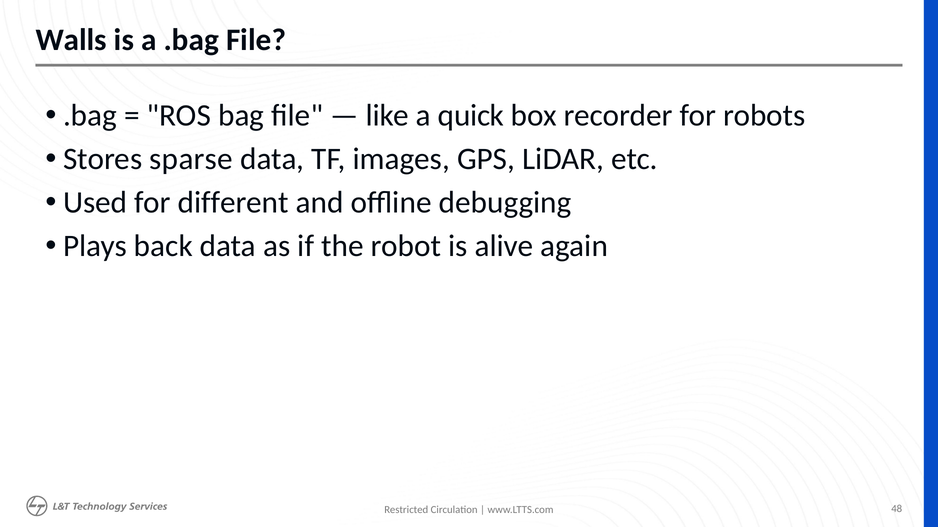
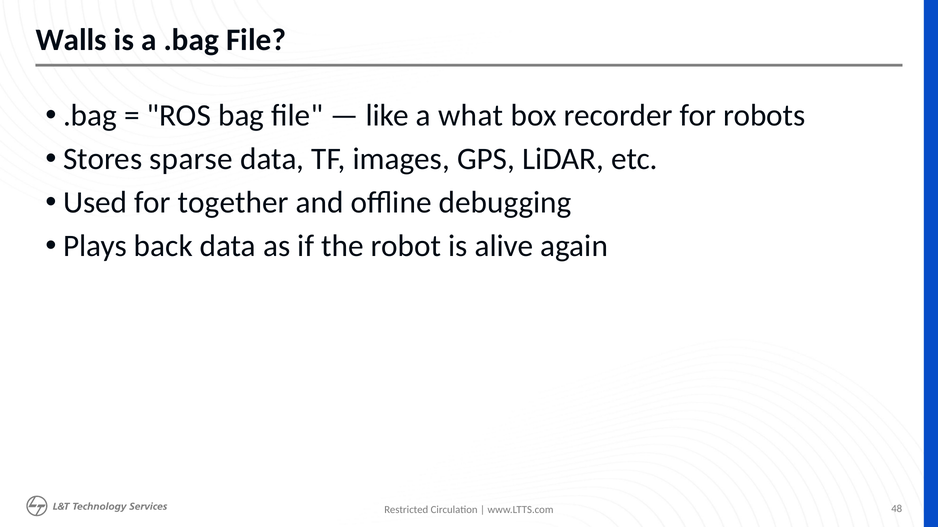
quick: quick -> what (471, 116)
different: different -> together (233, 203)
